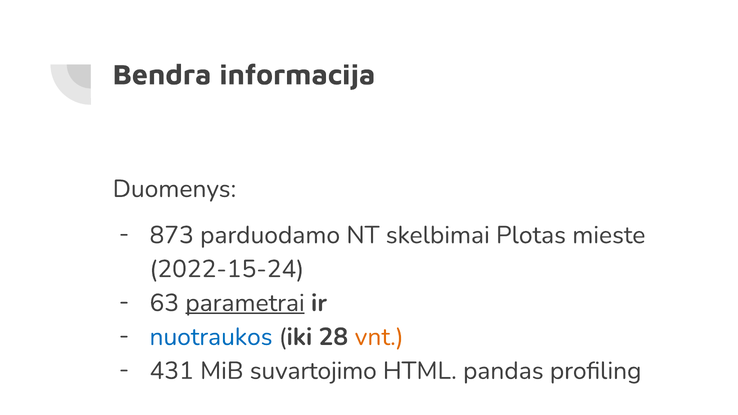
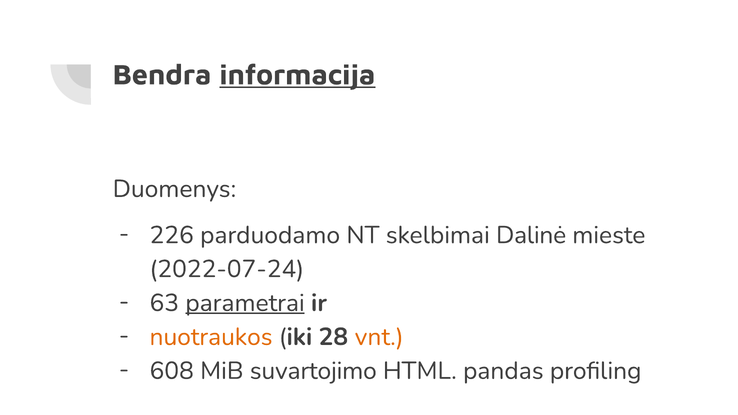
informacija underline: none -> present (297, 75)
873: 873 -> 226 (172, 235)
Plotas: Plotas -> Dalinė (531, 235)
2022-15-24: 2022-15-24 -> 2022-07-24 (227, 269)
nuotraukos colour: blue -> orange (211, 337)
431: 431 -> 608 (172, 371)
